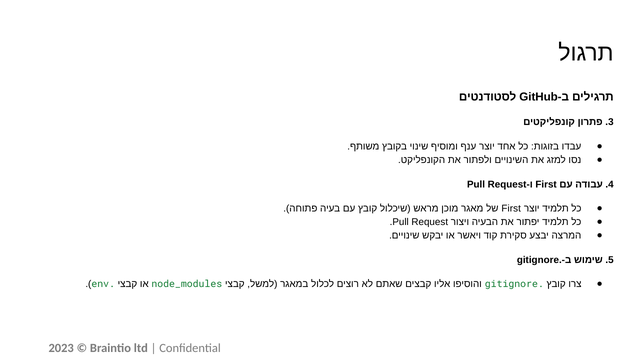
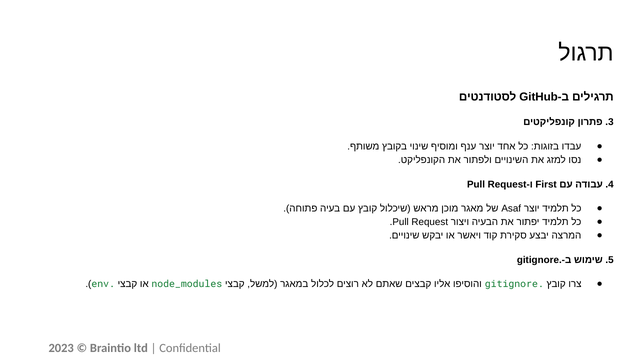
First: First -> Asaf (511, 209)
